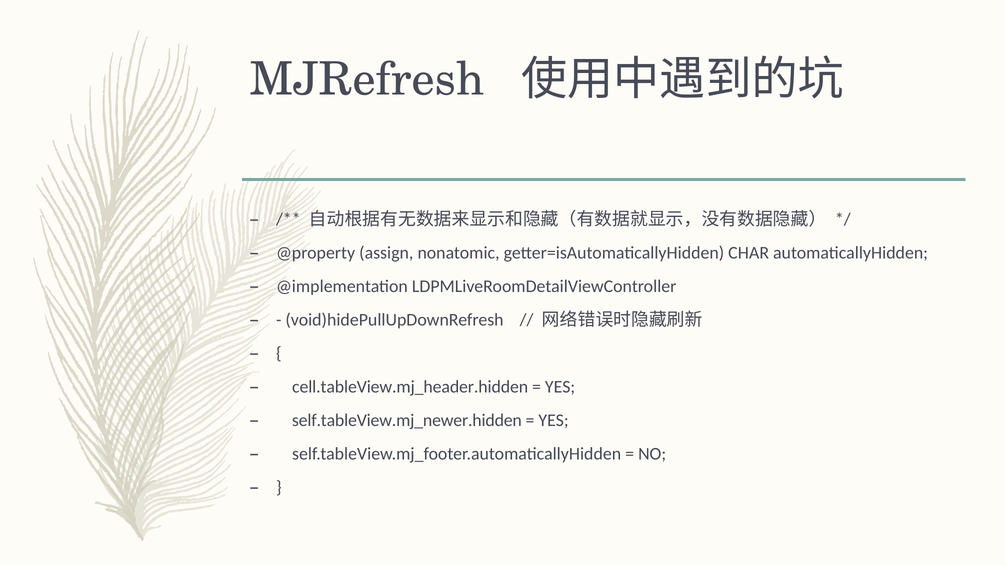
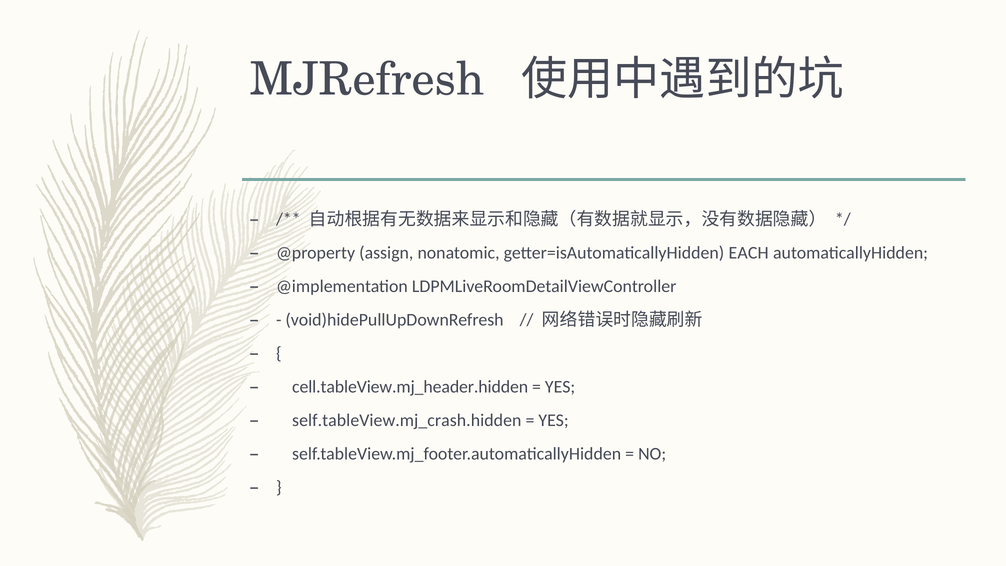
CHAR: CHAR -> EACH (749, 253)
self.tableView.mj_newer.hidden: self.tableView.mj_newer.hidden -> self.tableView.mj_crash.hidden (407, 420)
